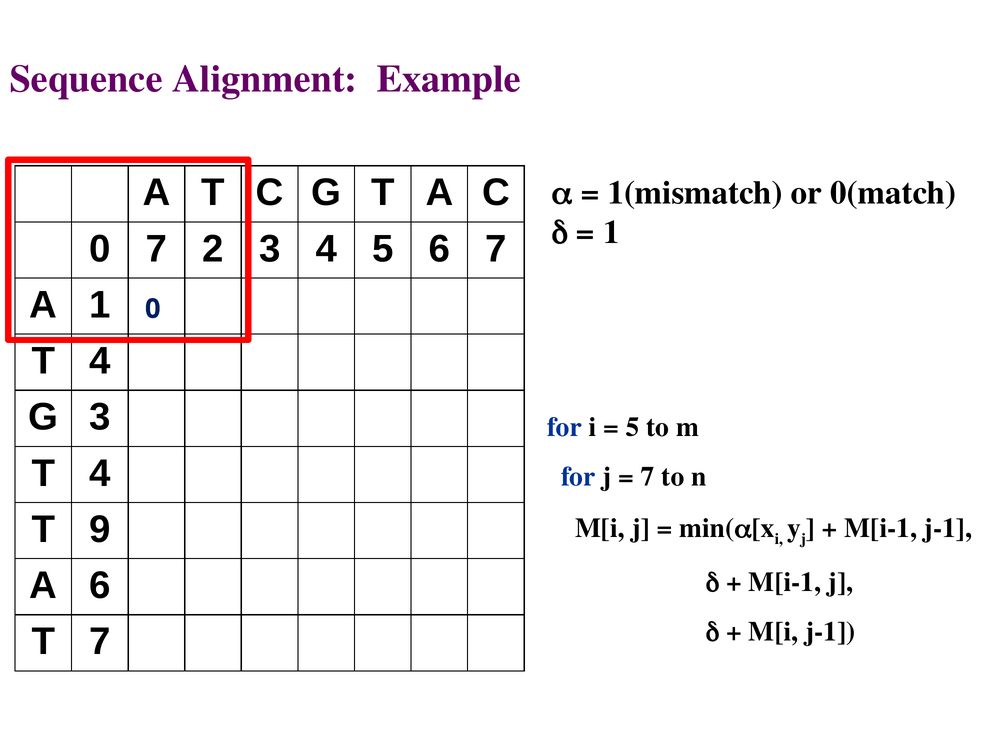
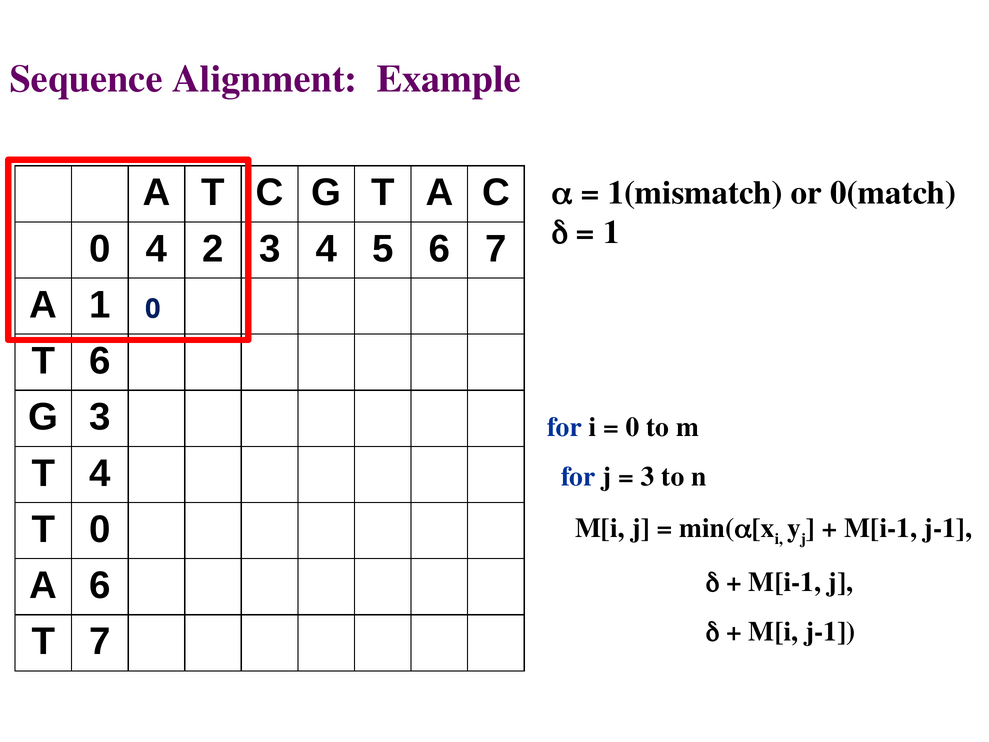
0 7: 7 -> 4 (157, 249)
4: 4 -> 6 (100, 361)
5: 5 -> 0 (632, 427)
7: 7 -> 3 (648, 476)
T 9: 9 -> 0 (100, 529)
